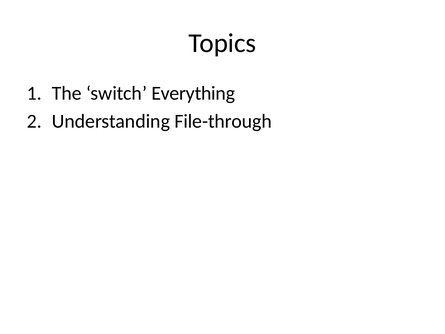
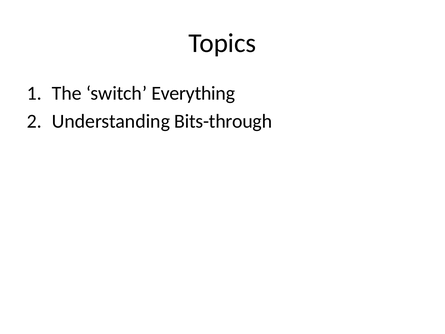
File-through: File-through -> Bits-through (223, 121)
